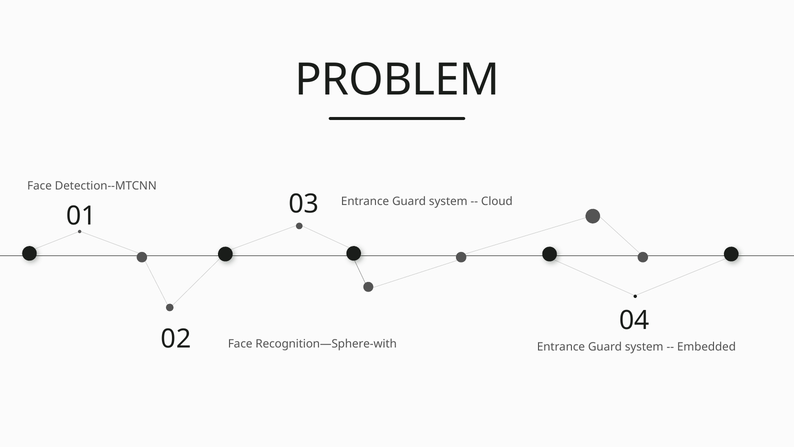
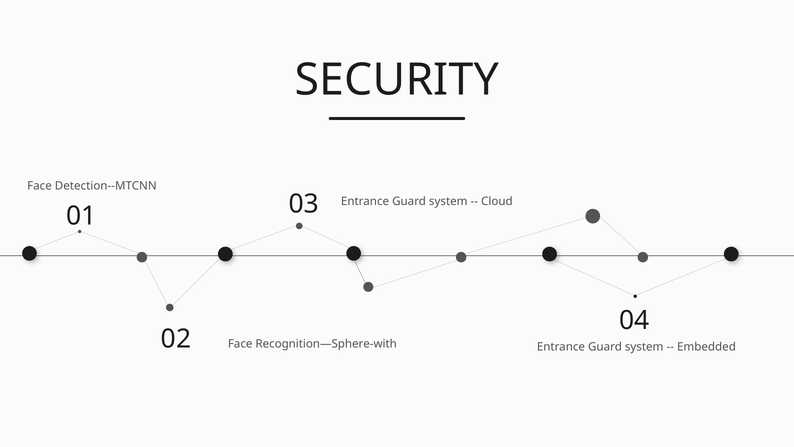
PROBLEM: PROBLEM -> SECURITY (397, 80)
